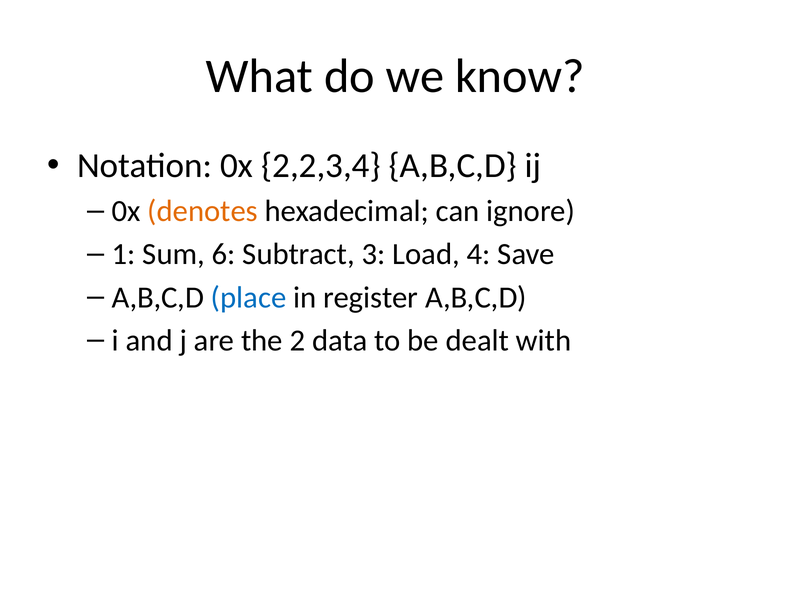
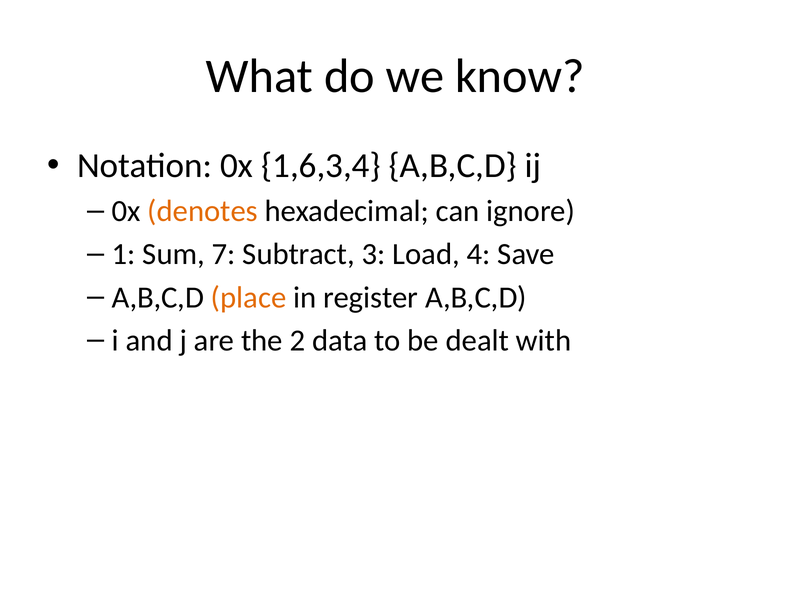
2,2,3,4: 2,2,3,4 -> 1,6,3,4 (321, 166)
6: 6 -> 7 (224, 254)
place colour: blue -> orange (249, 298)
